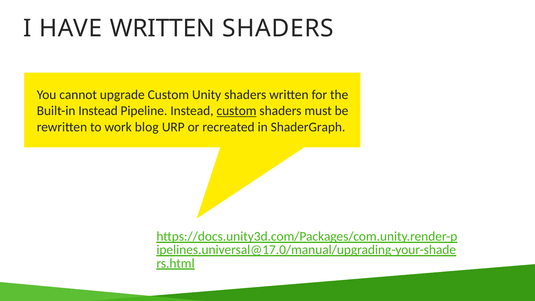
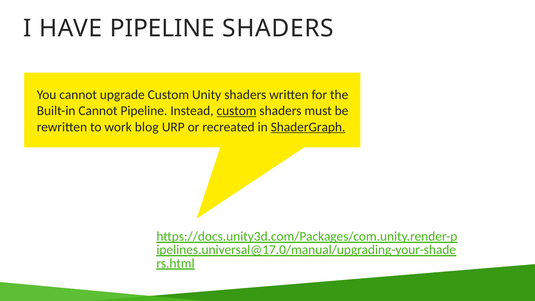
HAVE WRITTEN: WRITTEN -> PIPELINE (162, 29)
Built-in Instead: Instead -> Cannot (98, 111)
ShaderGraph underline: none -> present (308, 127)
